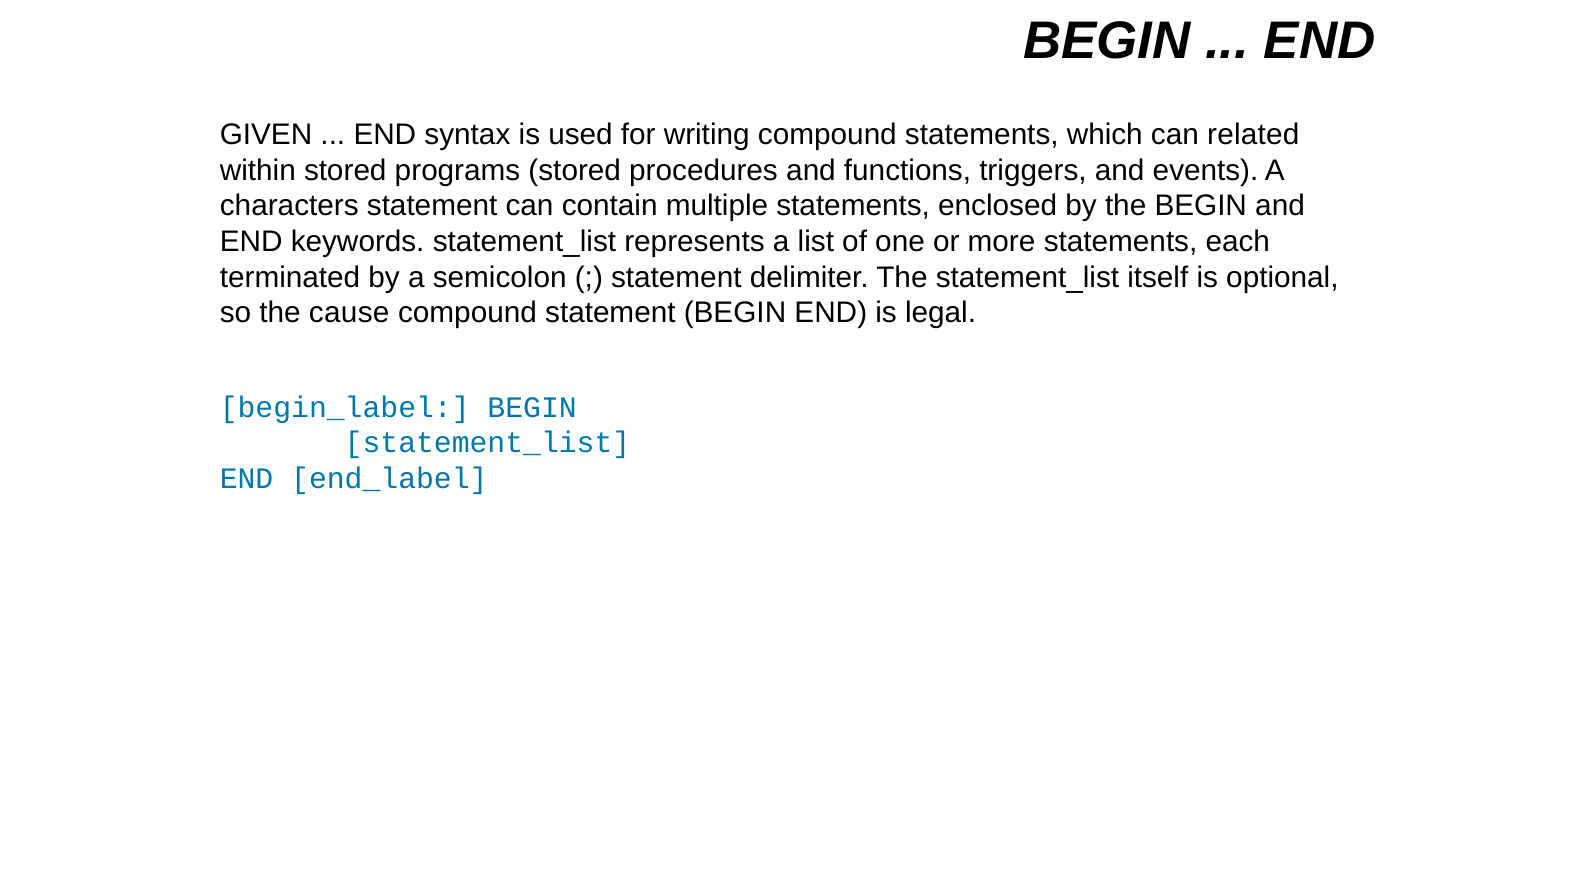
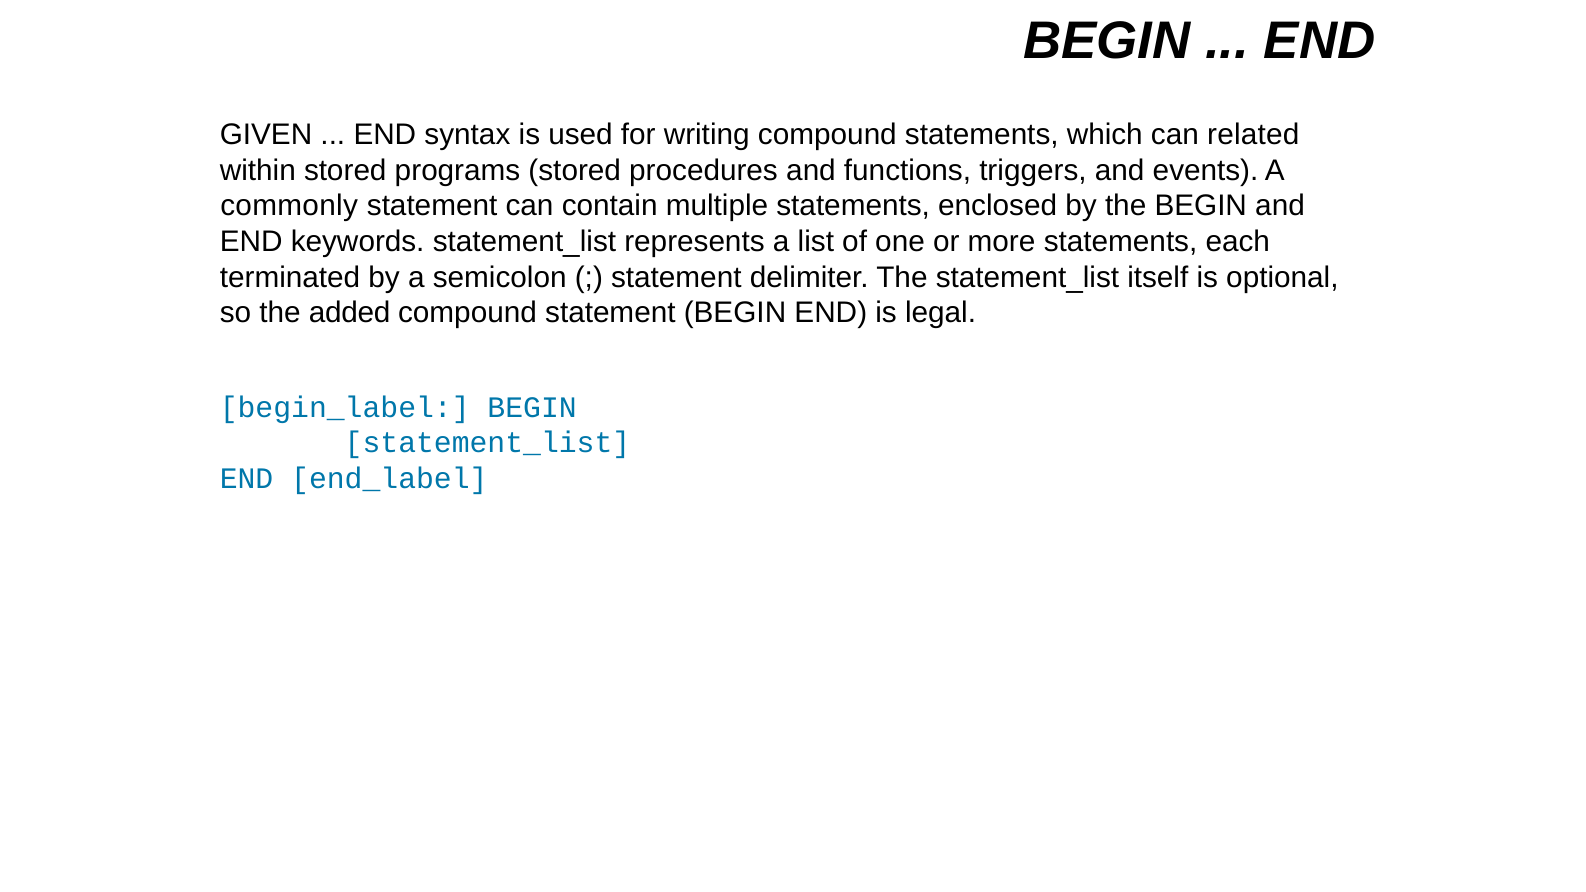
characters: characters -> commonly (289, 206)
cause: cause -> added (350, 313)
